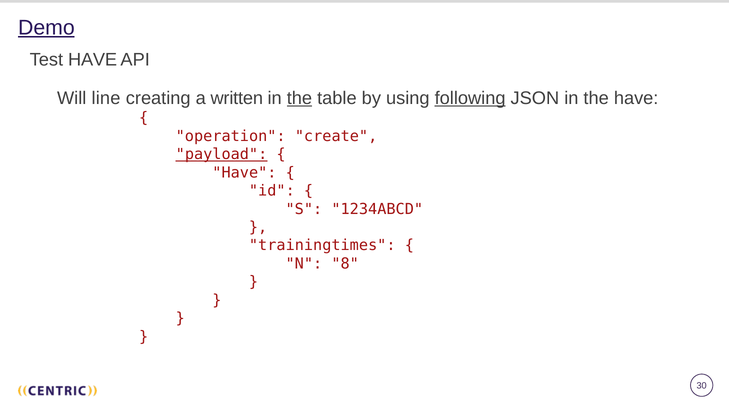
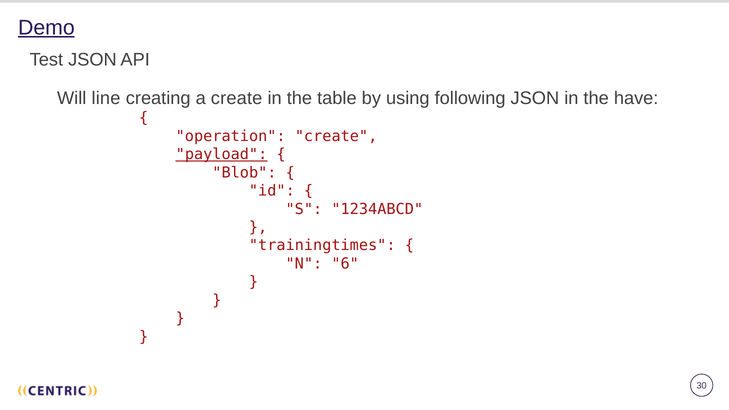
Test HAVE: HAVE -> JSON (92, 60)
a written: written -> create (237, 98)
the underline: present -> none (299, 98)
following underline: present -> none (470, 98)
Have: Have -> Blob (244, 173)
8: 8 -> 6 (345, 264)
